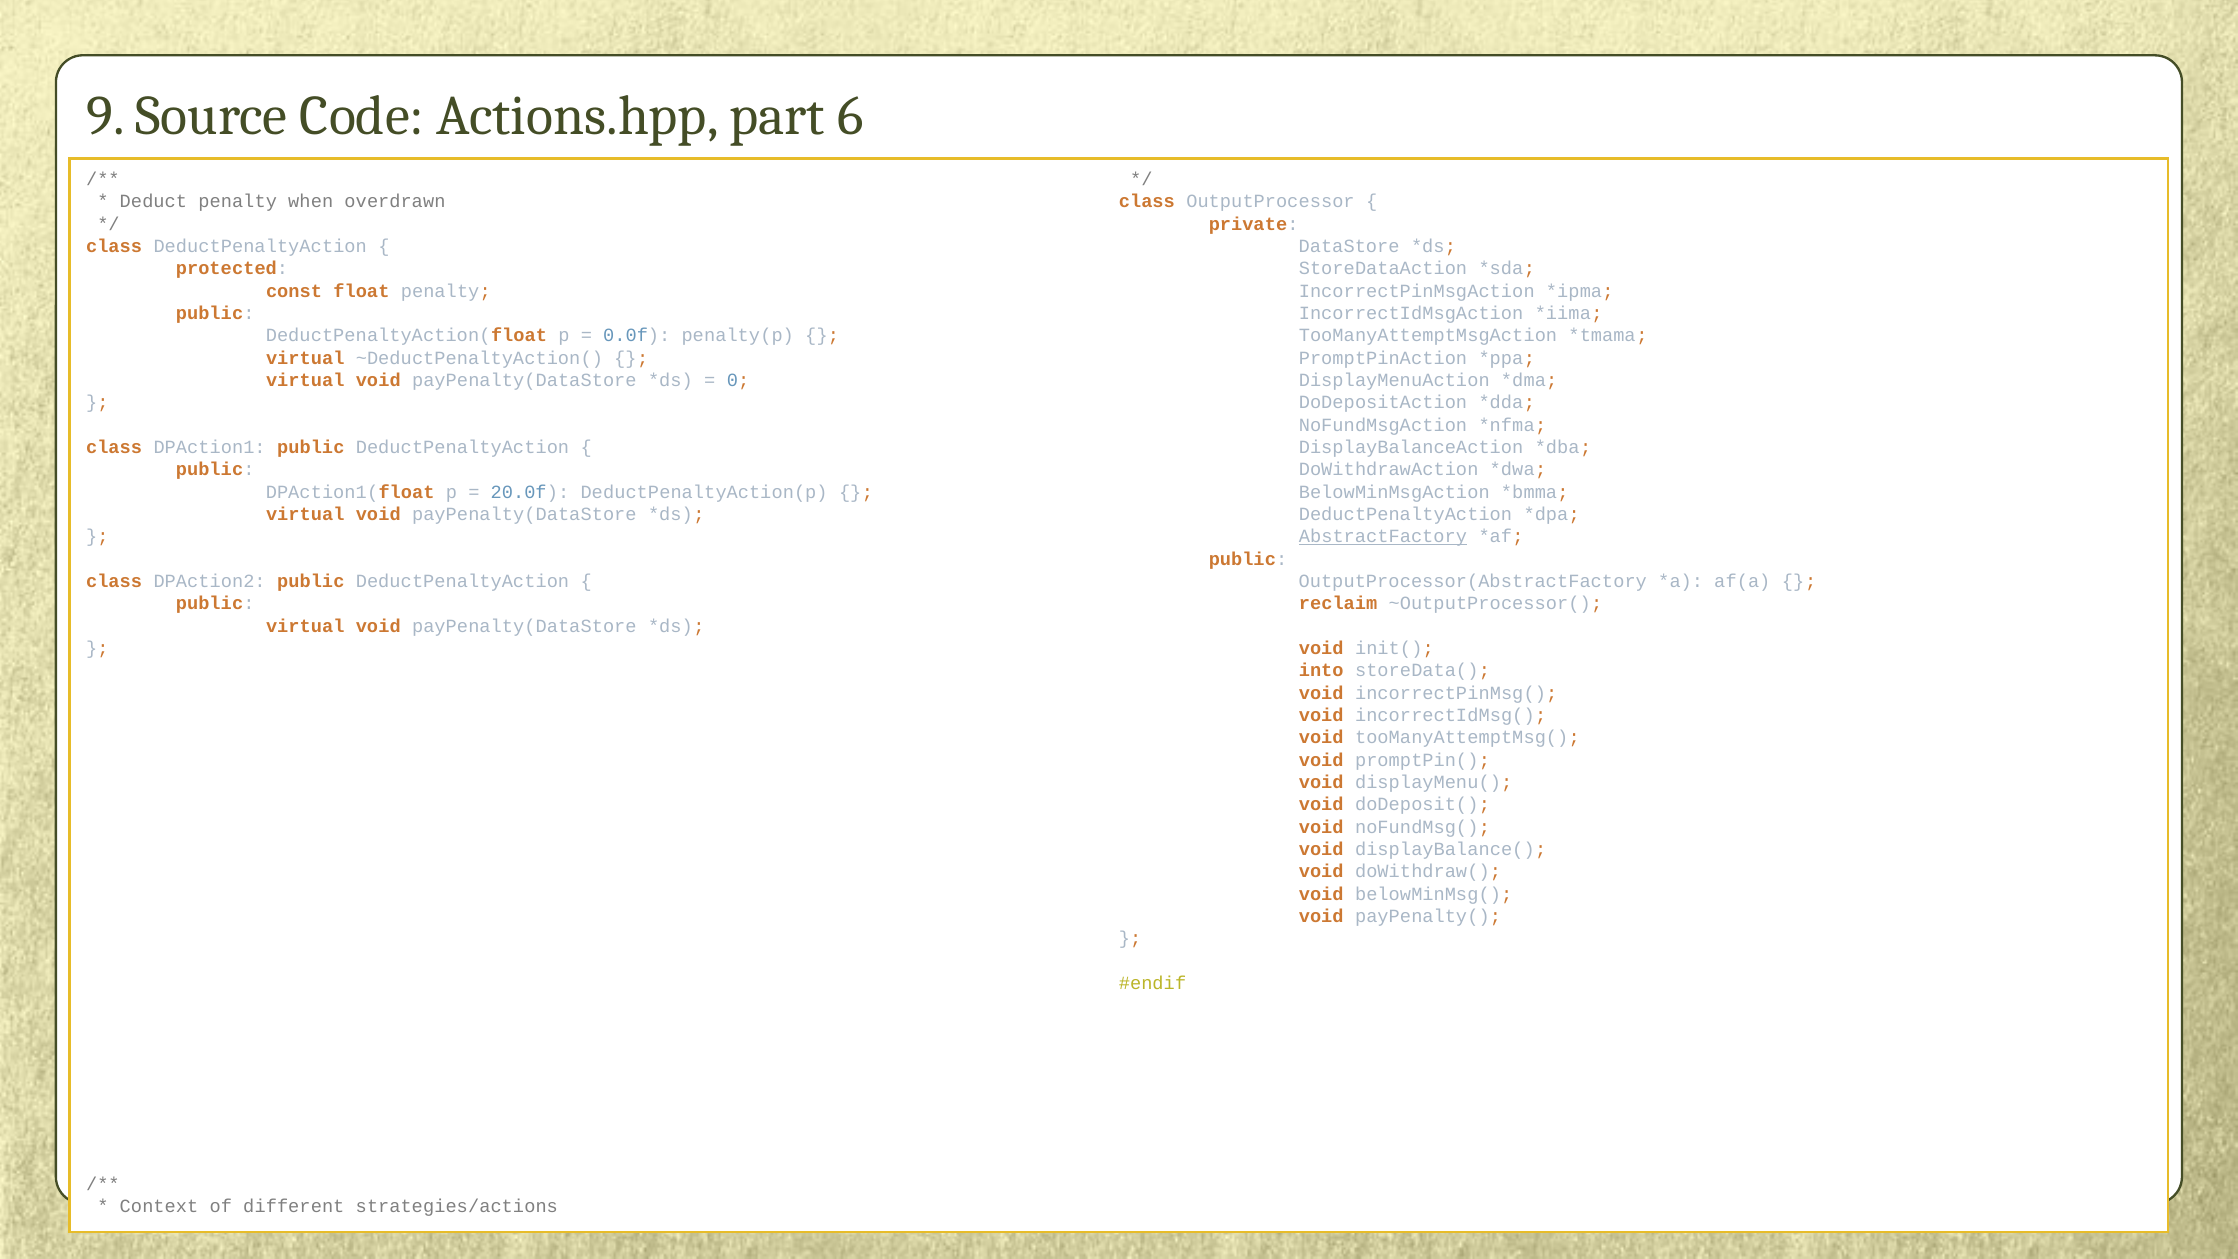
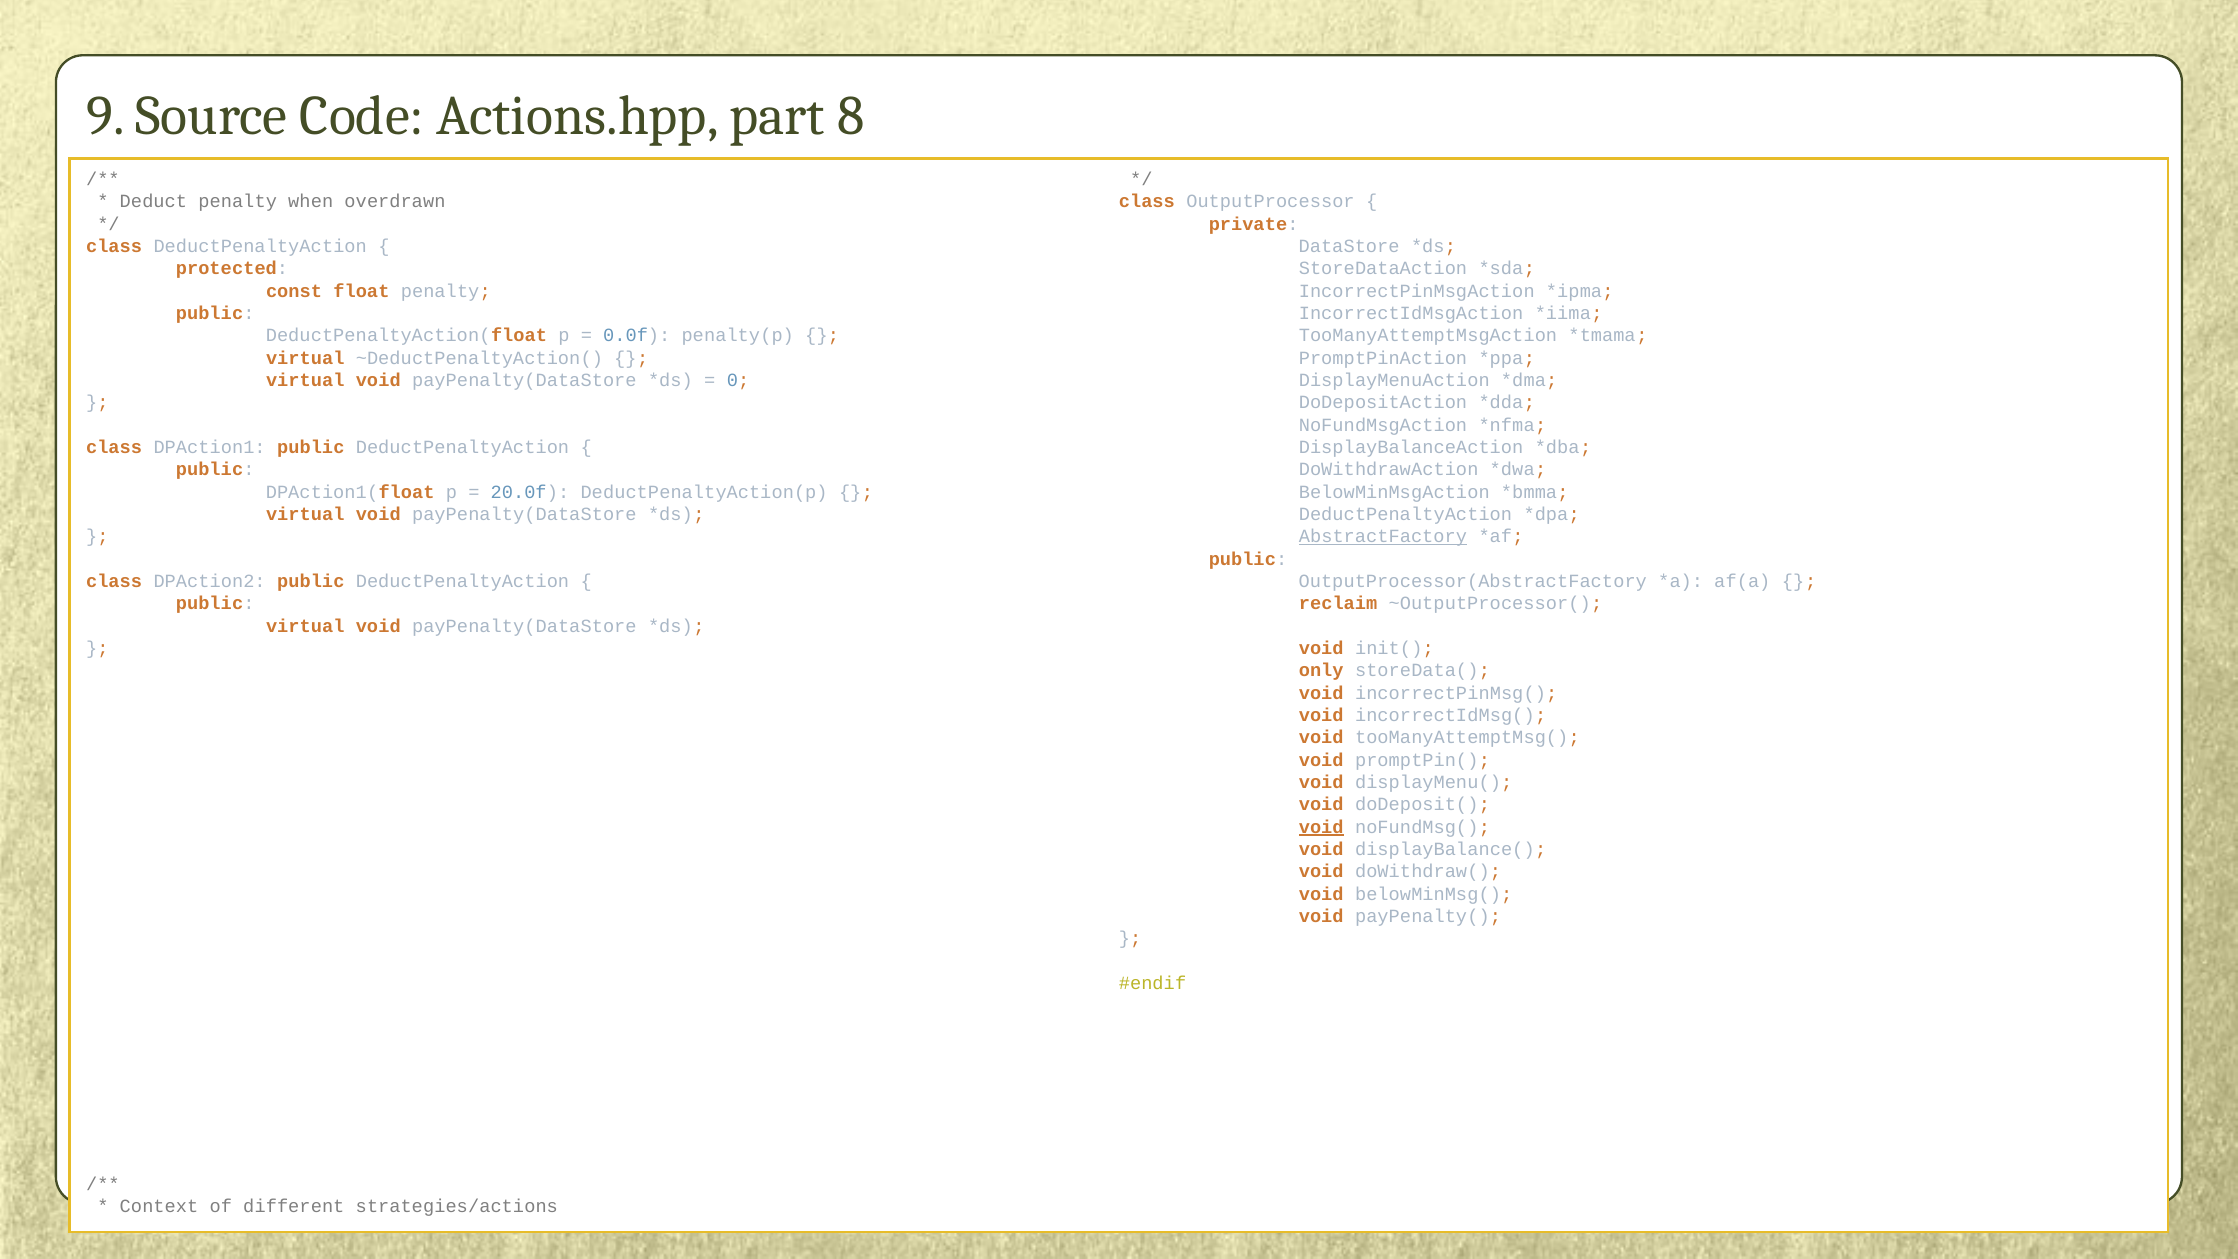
6: 6 -> 8 (851, 116)
into: into -> only (1321, 671)
void underline: none -> present (1321, 827)
